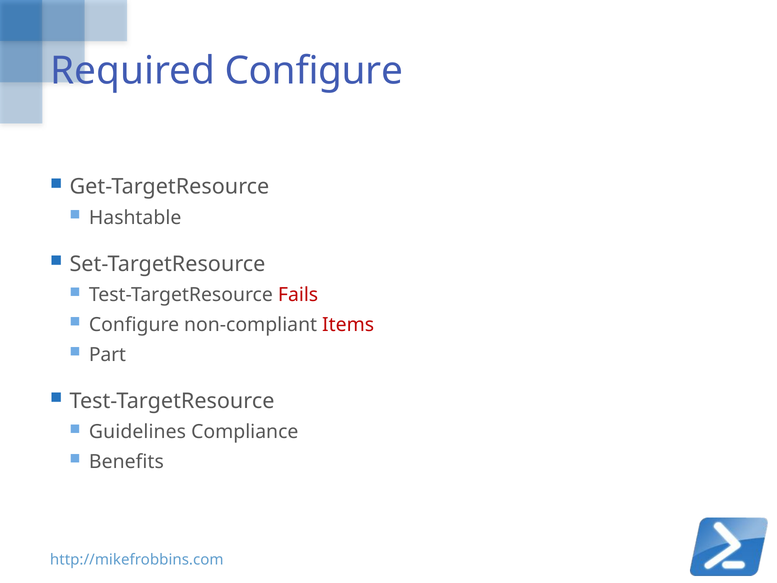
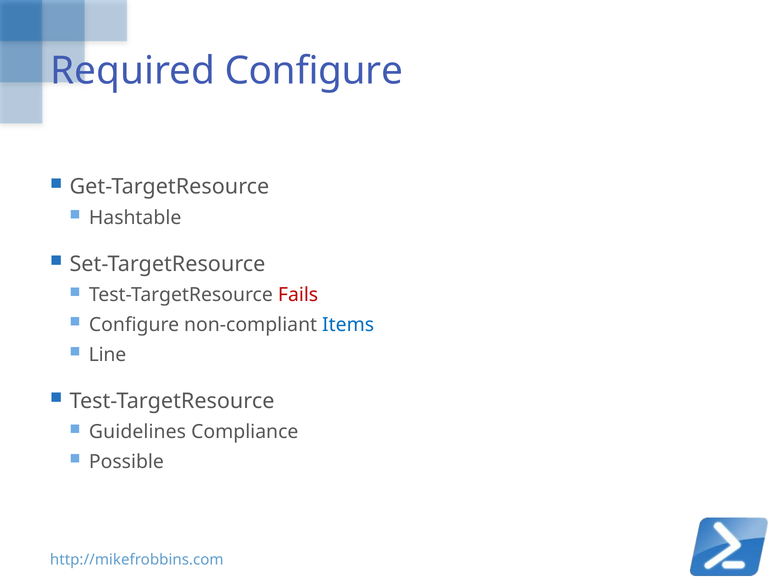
Items colour: red -> blue (348, 325)
Part: Part -> Line (107, 355)
Benefits: Benefits -> Possible (126, 462)
